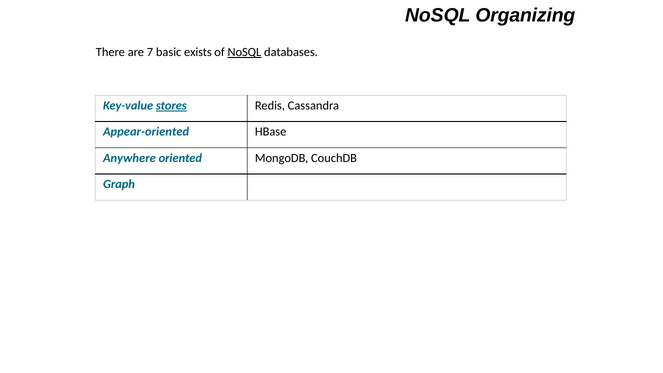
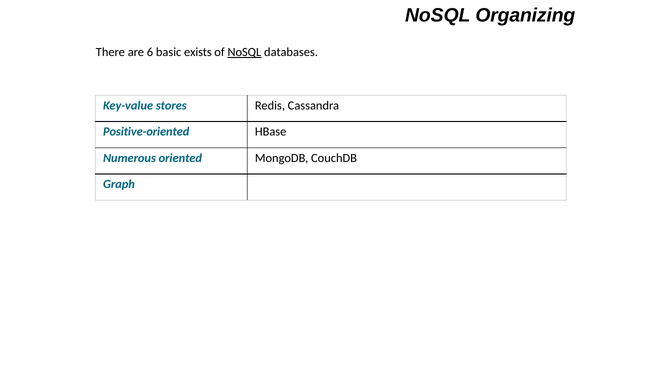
7: 7 -> 6 (150, 52)
stores underline: present -> none (171, 106)
Appear-oriented: Appear-oriented -> Positive-oriented (146, 132)
Anywhere: Anywhere -> Numerous (129, 158)
